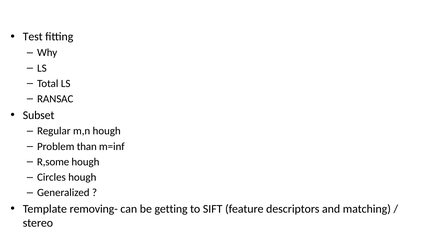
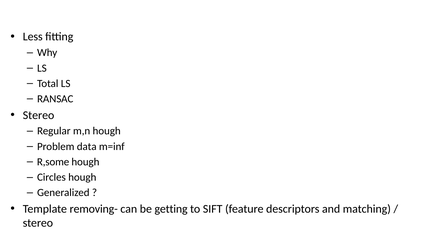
Test: Test -> Less (33, 37)
Subset: Subset -> Stereo (39, 115)
than: than -> data (87, 147)
